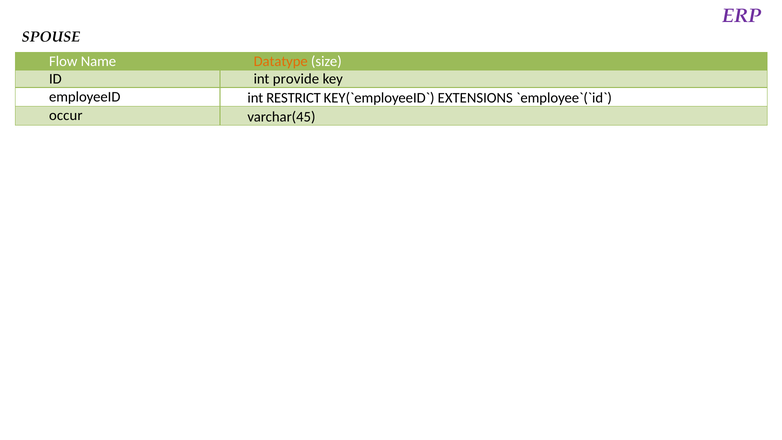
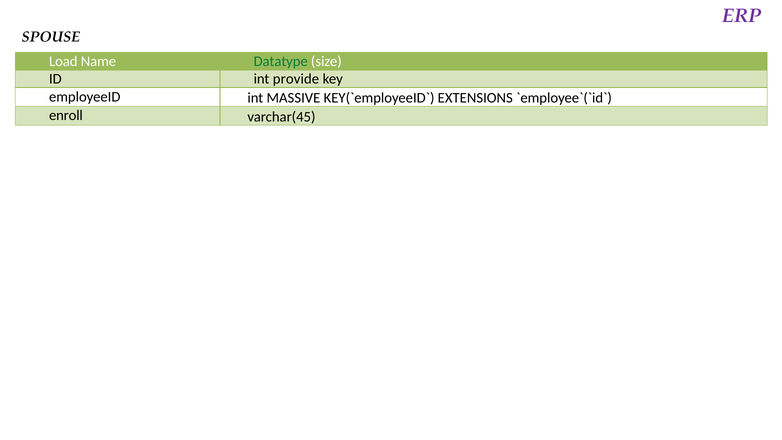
Flow: Flow -> Load (63, 61)
Datatype colour: orange -> green (281, 61)
RESTRICT: RESTRICT -> MASSIVE (293, 98)
occur: occur -> enroll (66, 116)
